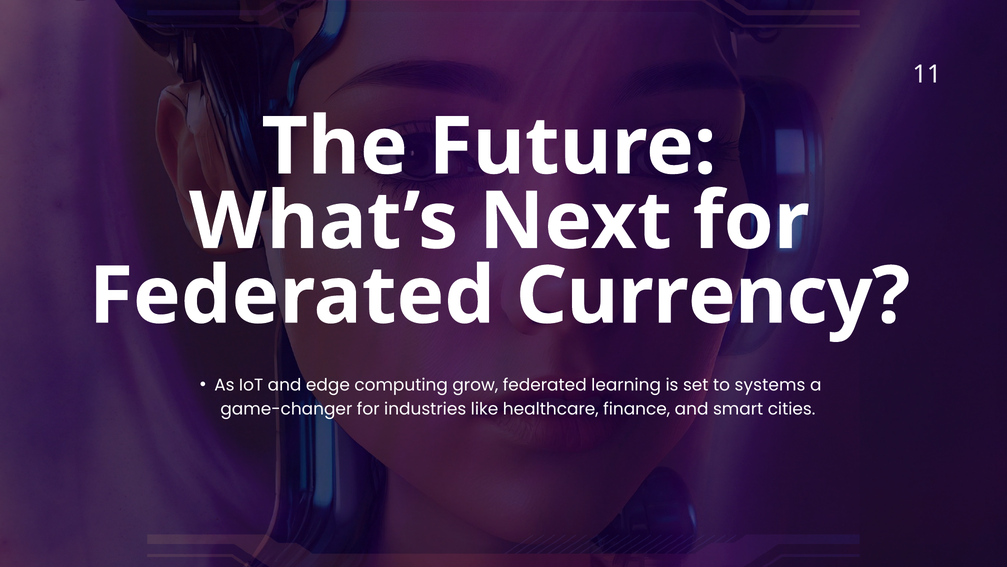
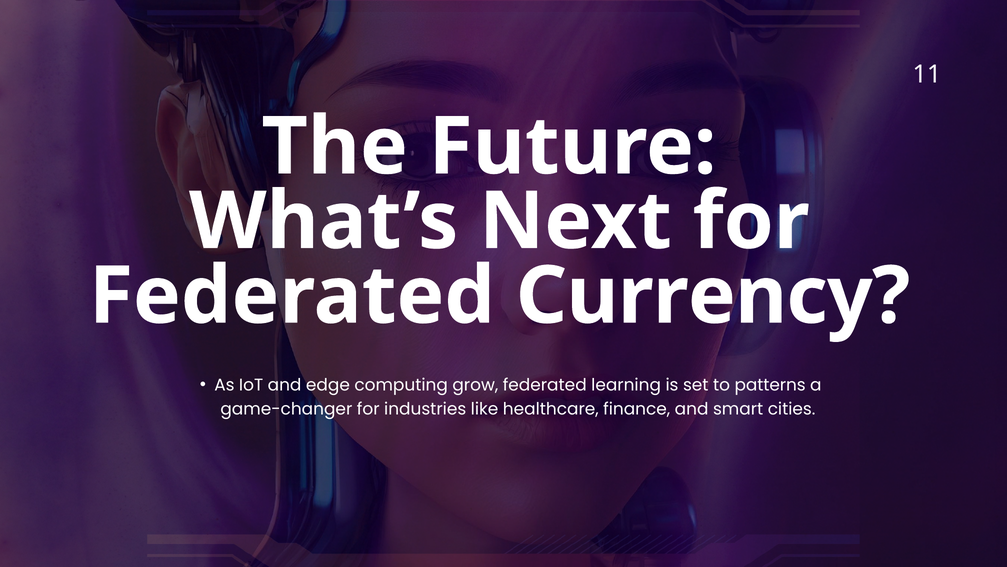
systems: systems -> patterns (770, 385)
